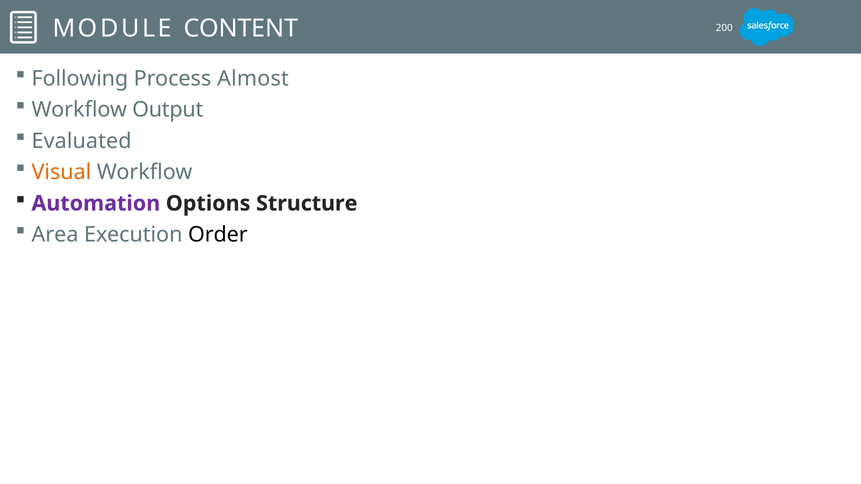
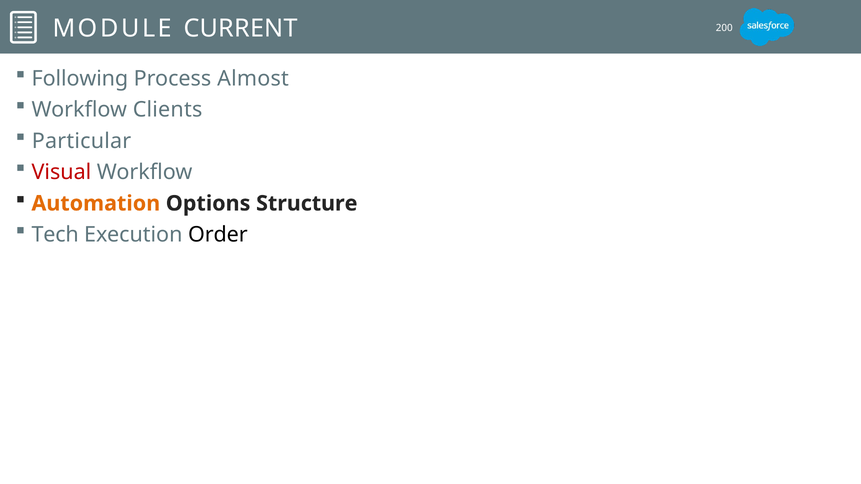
CONTENT: CONTENT -> CURRENT (241, 28)
Output: Output -> Clients (168, 110)
Evaluated: Evaluated -> Particular (82, 141)
Visual colour: orange -> red (61, 172)
Automation colour: purple -> orange (96, 204)
Area: Area -> Tech (55, 235)
